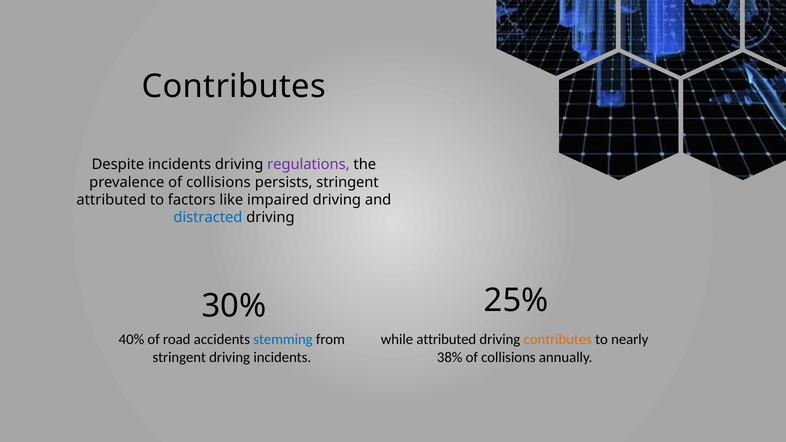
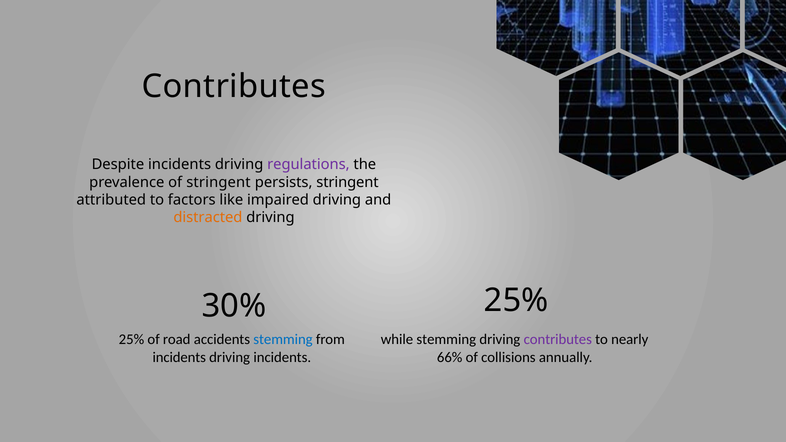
prevalence of collisions: collisions -> stringent (218, 182)
distracted colour: blue -> orange (208, 218)
40%: 40% -> 25% (131, 340)
while attributed: attributed -> stemming (446, 340)
contributes colour: orange -> purple (558, 340)
stringent: stringent -> incidents (179, 357)
38%: 38% -> 66% (450, 357)
